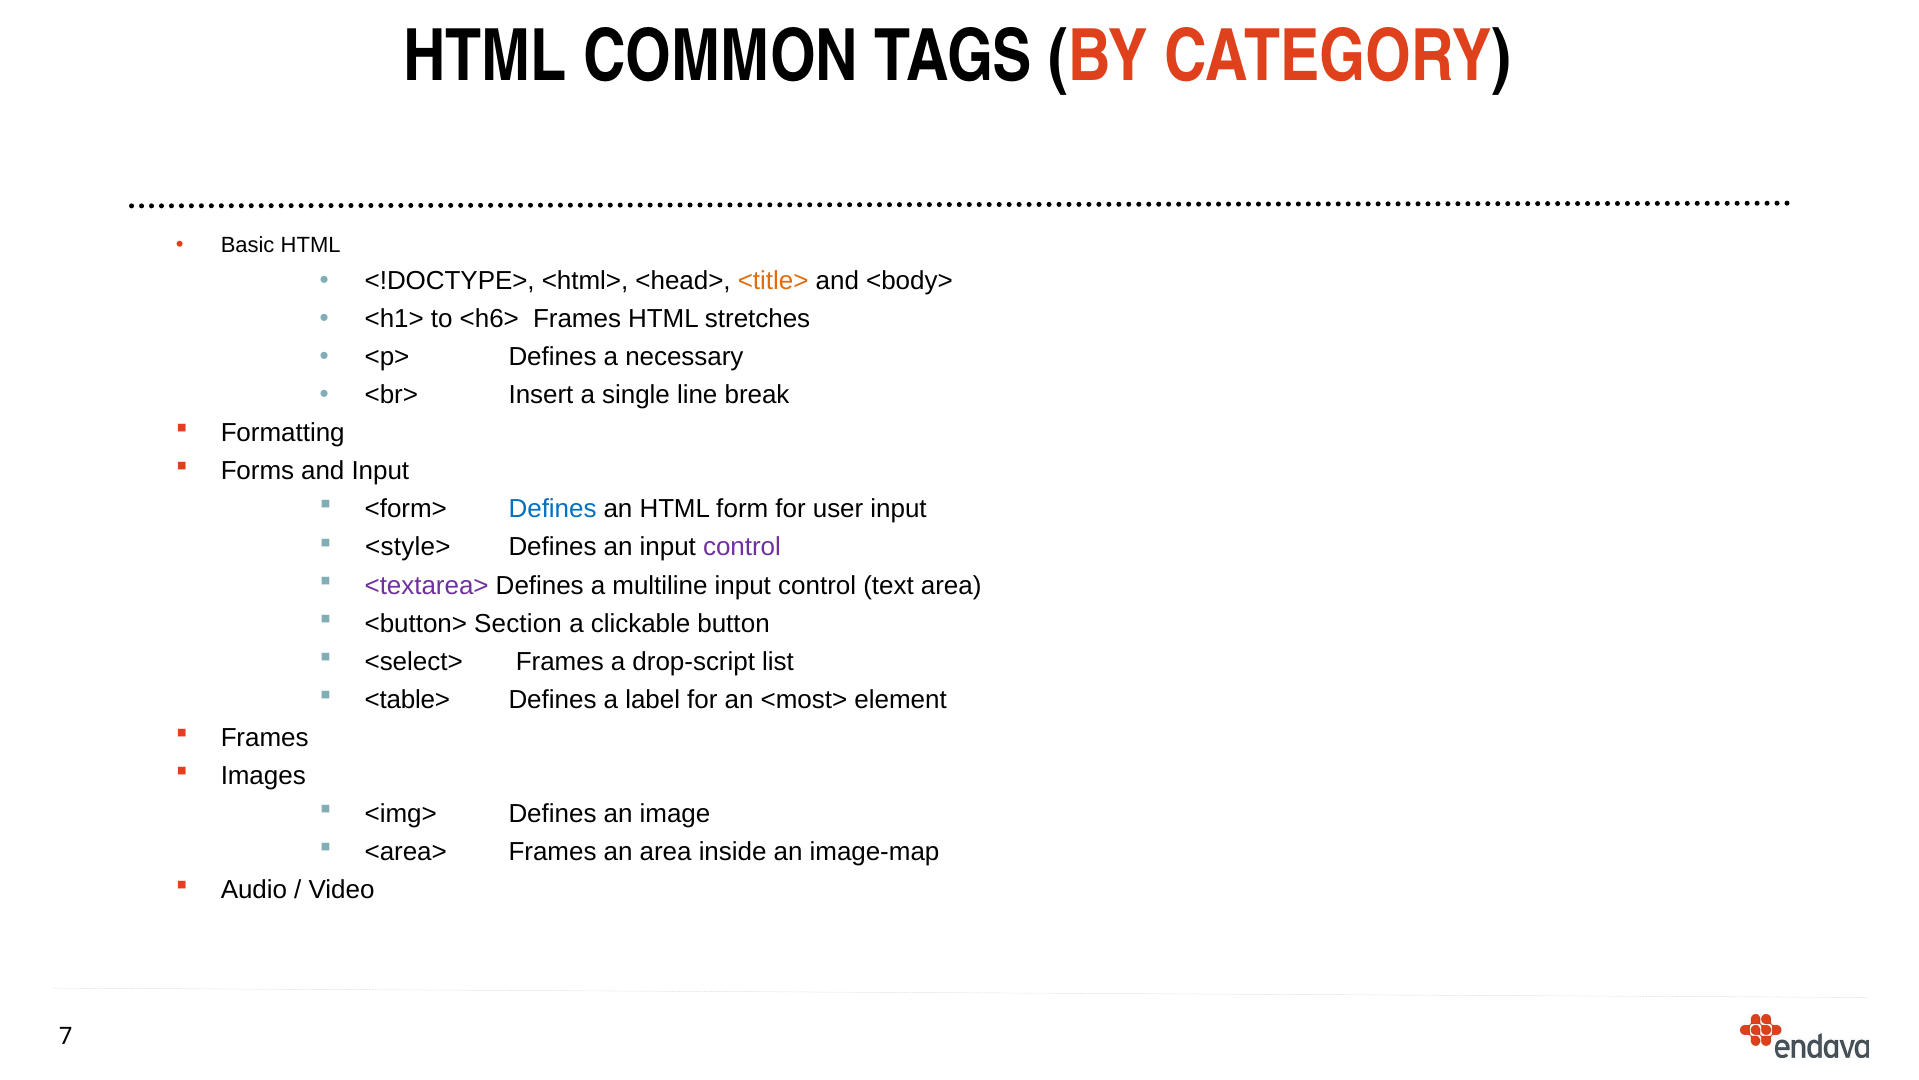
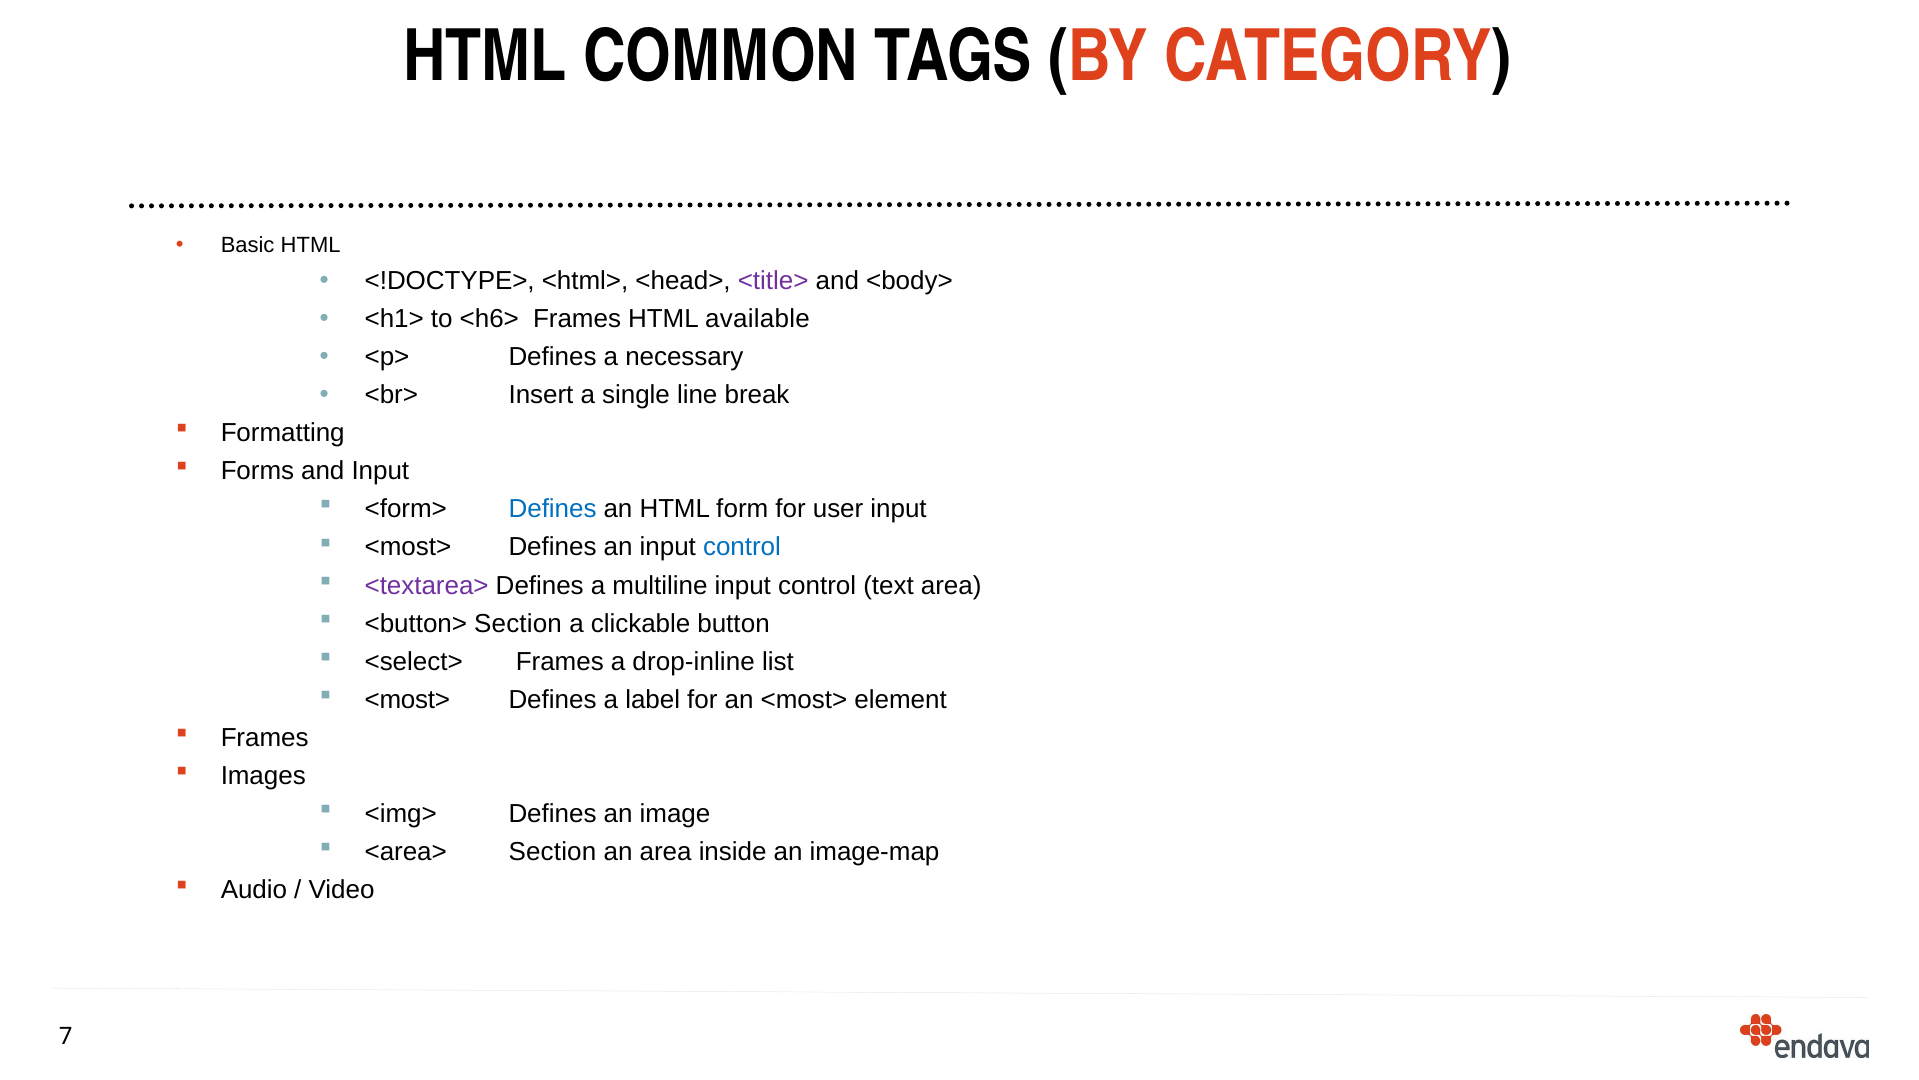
<title> colour: orange -> purple (773, 281)
stretches: stretches -> available (757, 319)
<style>: <style> -> <most> (408, 547)
control colour: purple -> blue (742, 547)
drop-script: drop-script -> drop-inline (694, 661)
<table>: <table> -> <most> (407, 699)
<area> Frames: Frames -> Section (552, 852)
